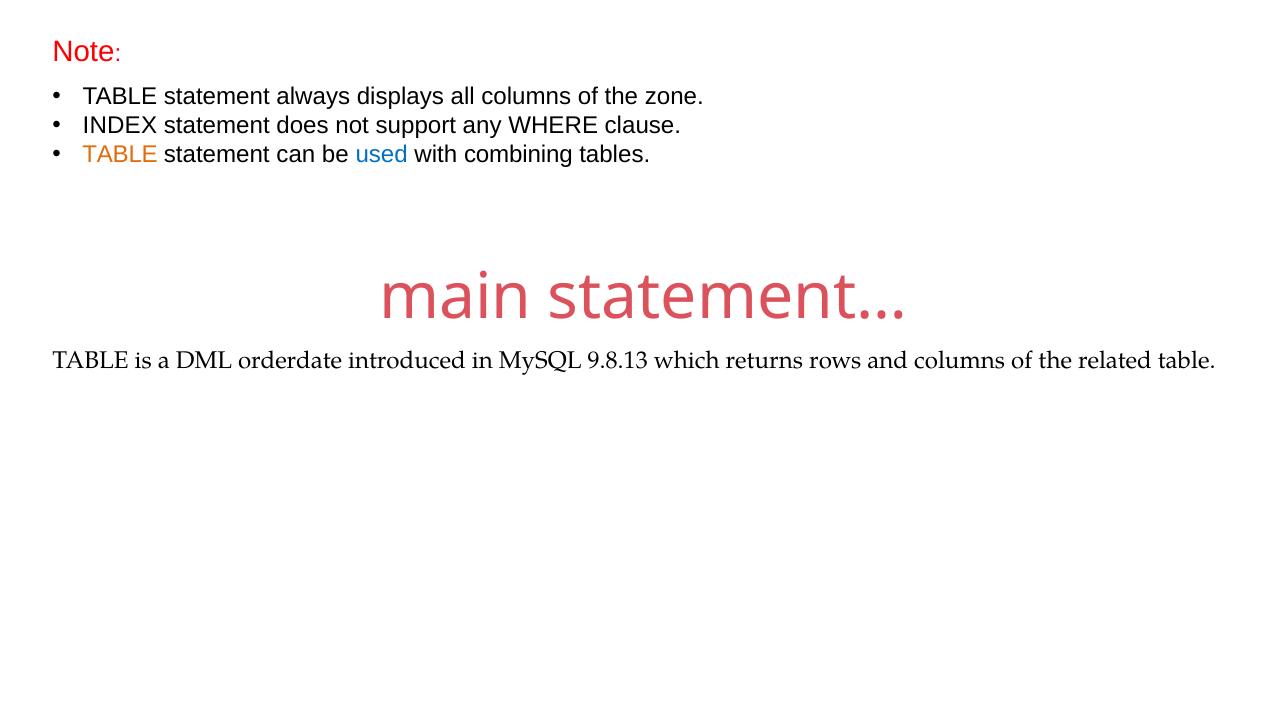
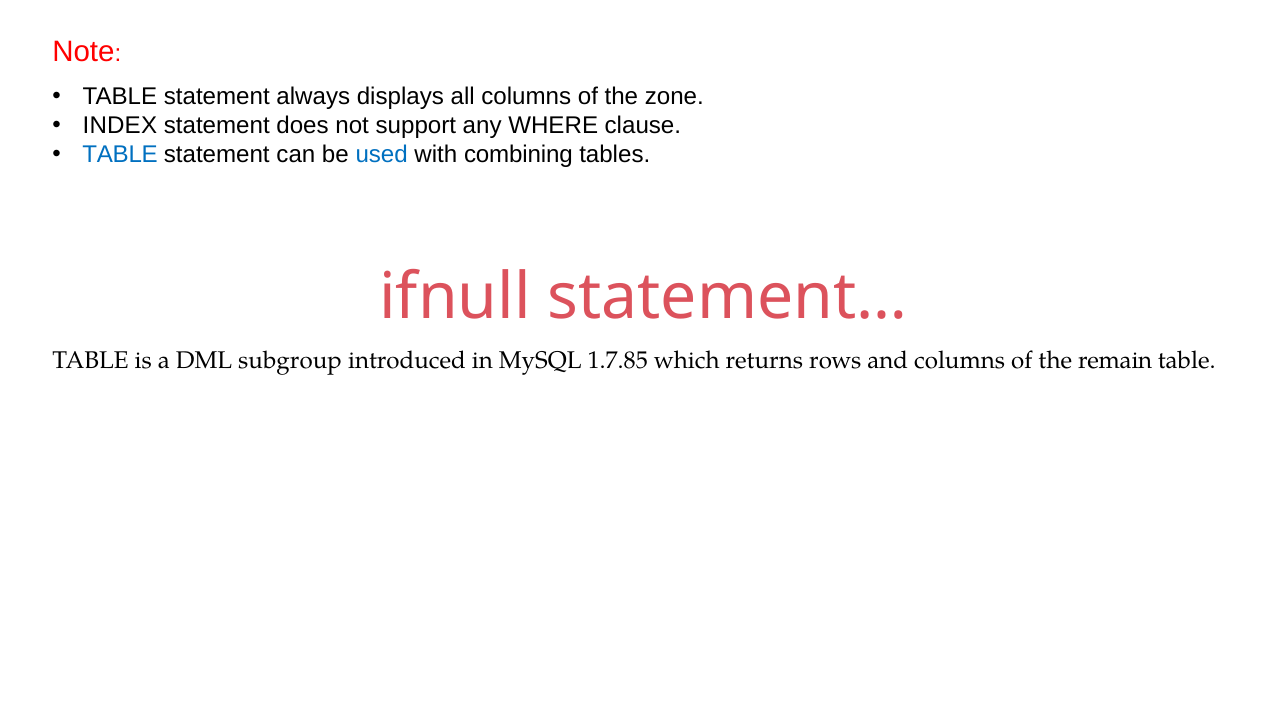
TABLE colour: orange -> blue (120, 155)
main: main -> ifnull (455, 297)
orderdate: orderdate -> subgroup (290, 360)
9.8.13: 9.8.13 -> 1.7.85 (618, 360)
related: related -> remain (1115, 360)
